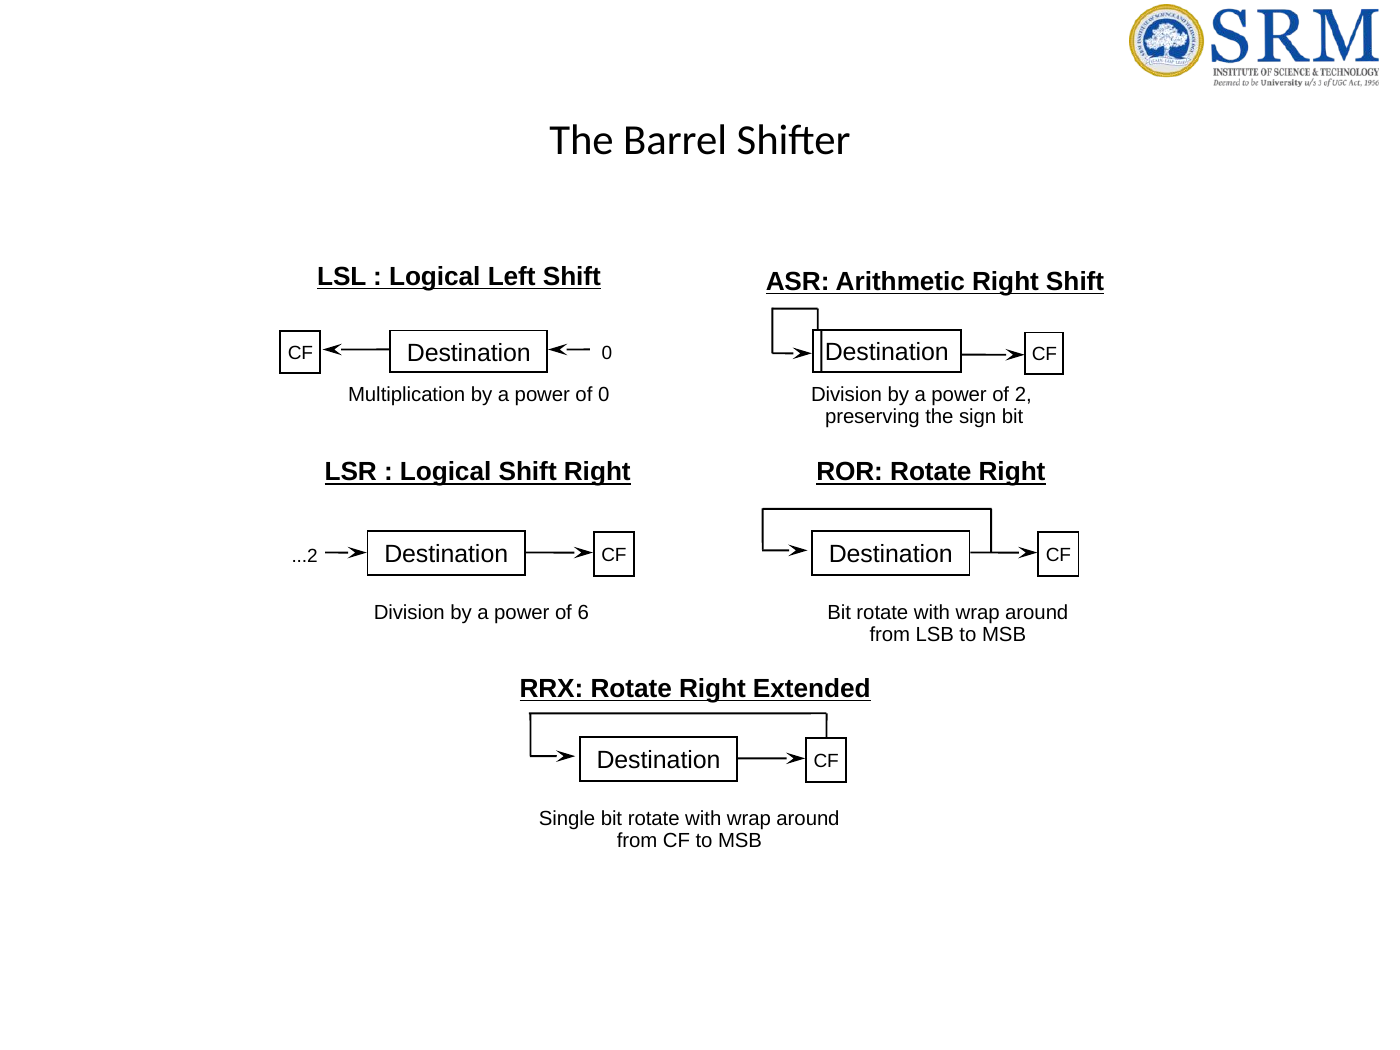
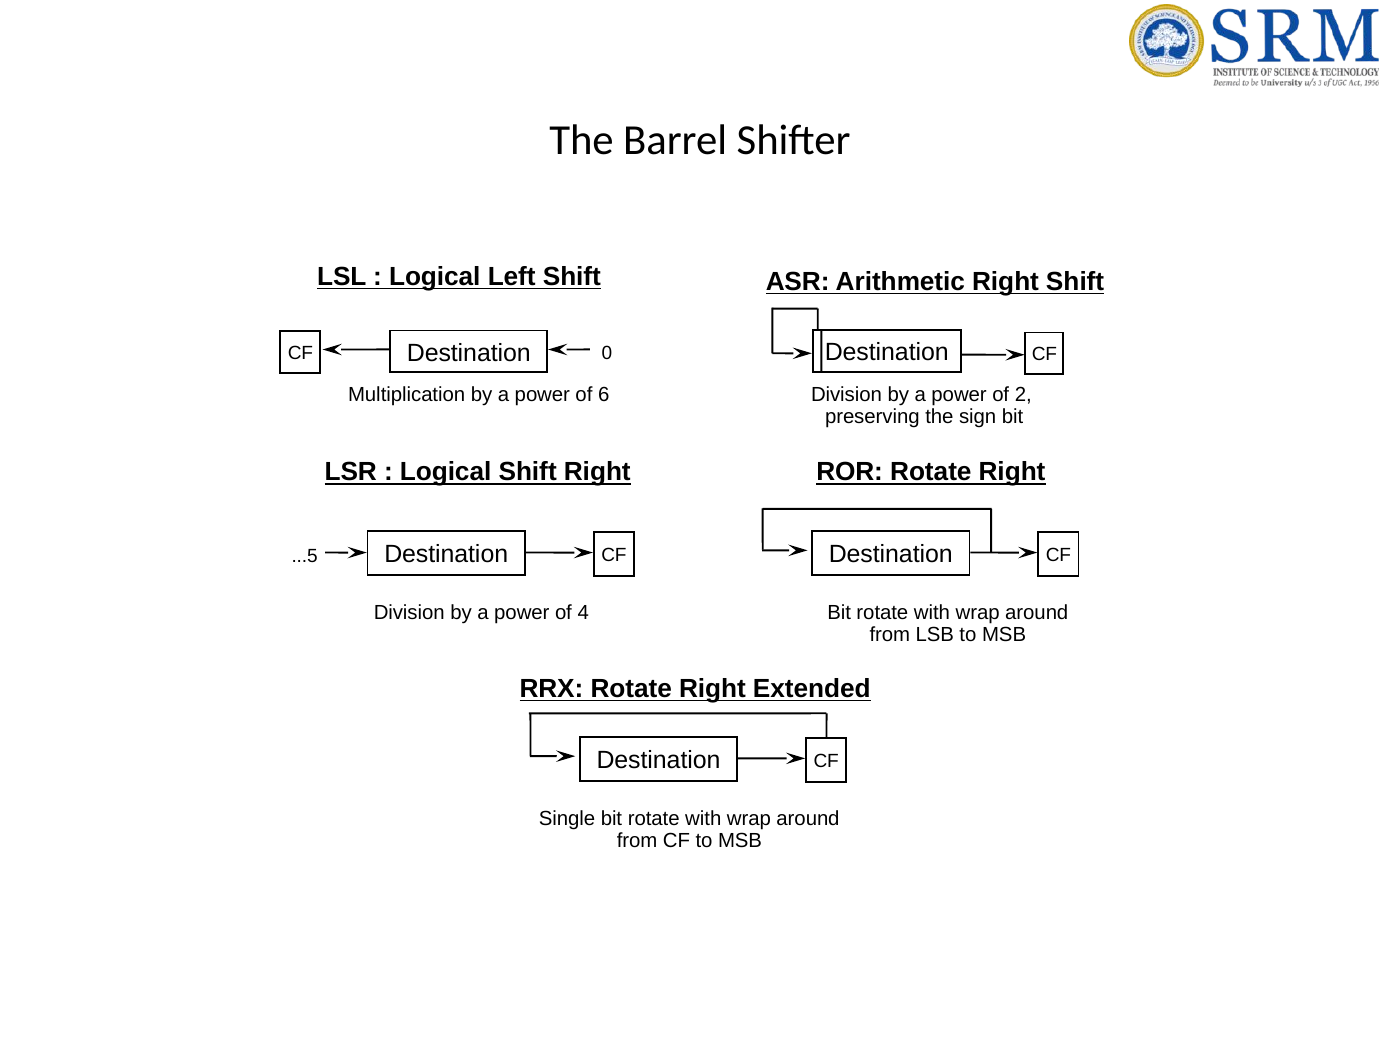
of 0: 0 -> 6 (604, 395)
...2: ...2 -> ...5 (305, 557)
6: 6 -> 4 (583, 613)
